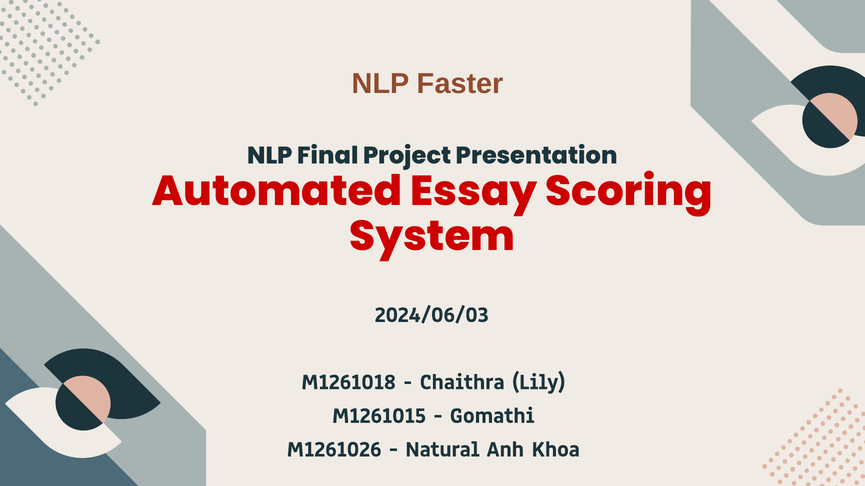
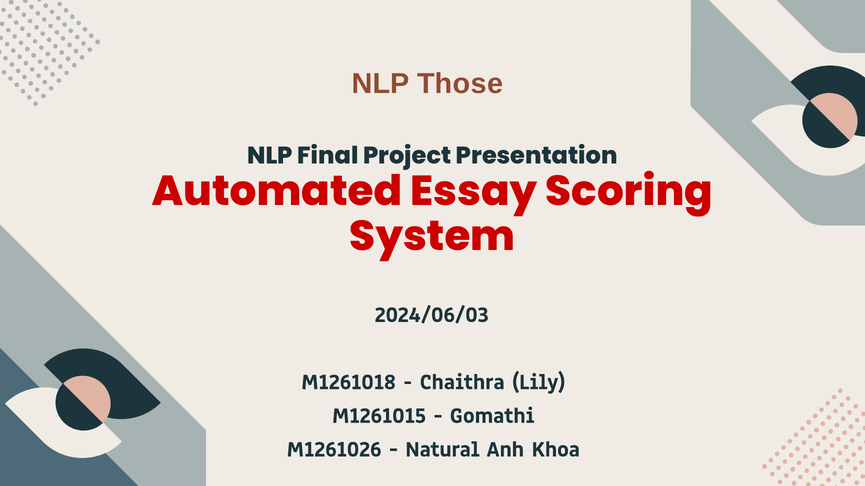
Faster: Faster -> Those (460, 84)
